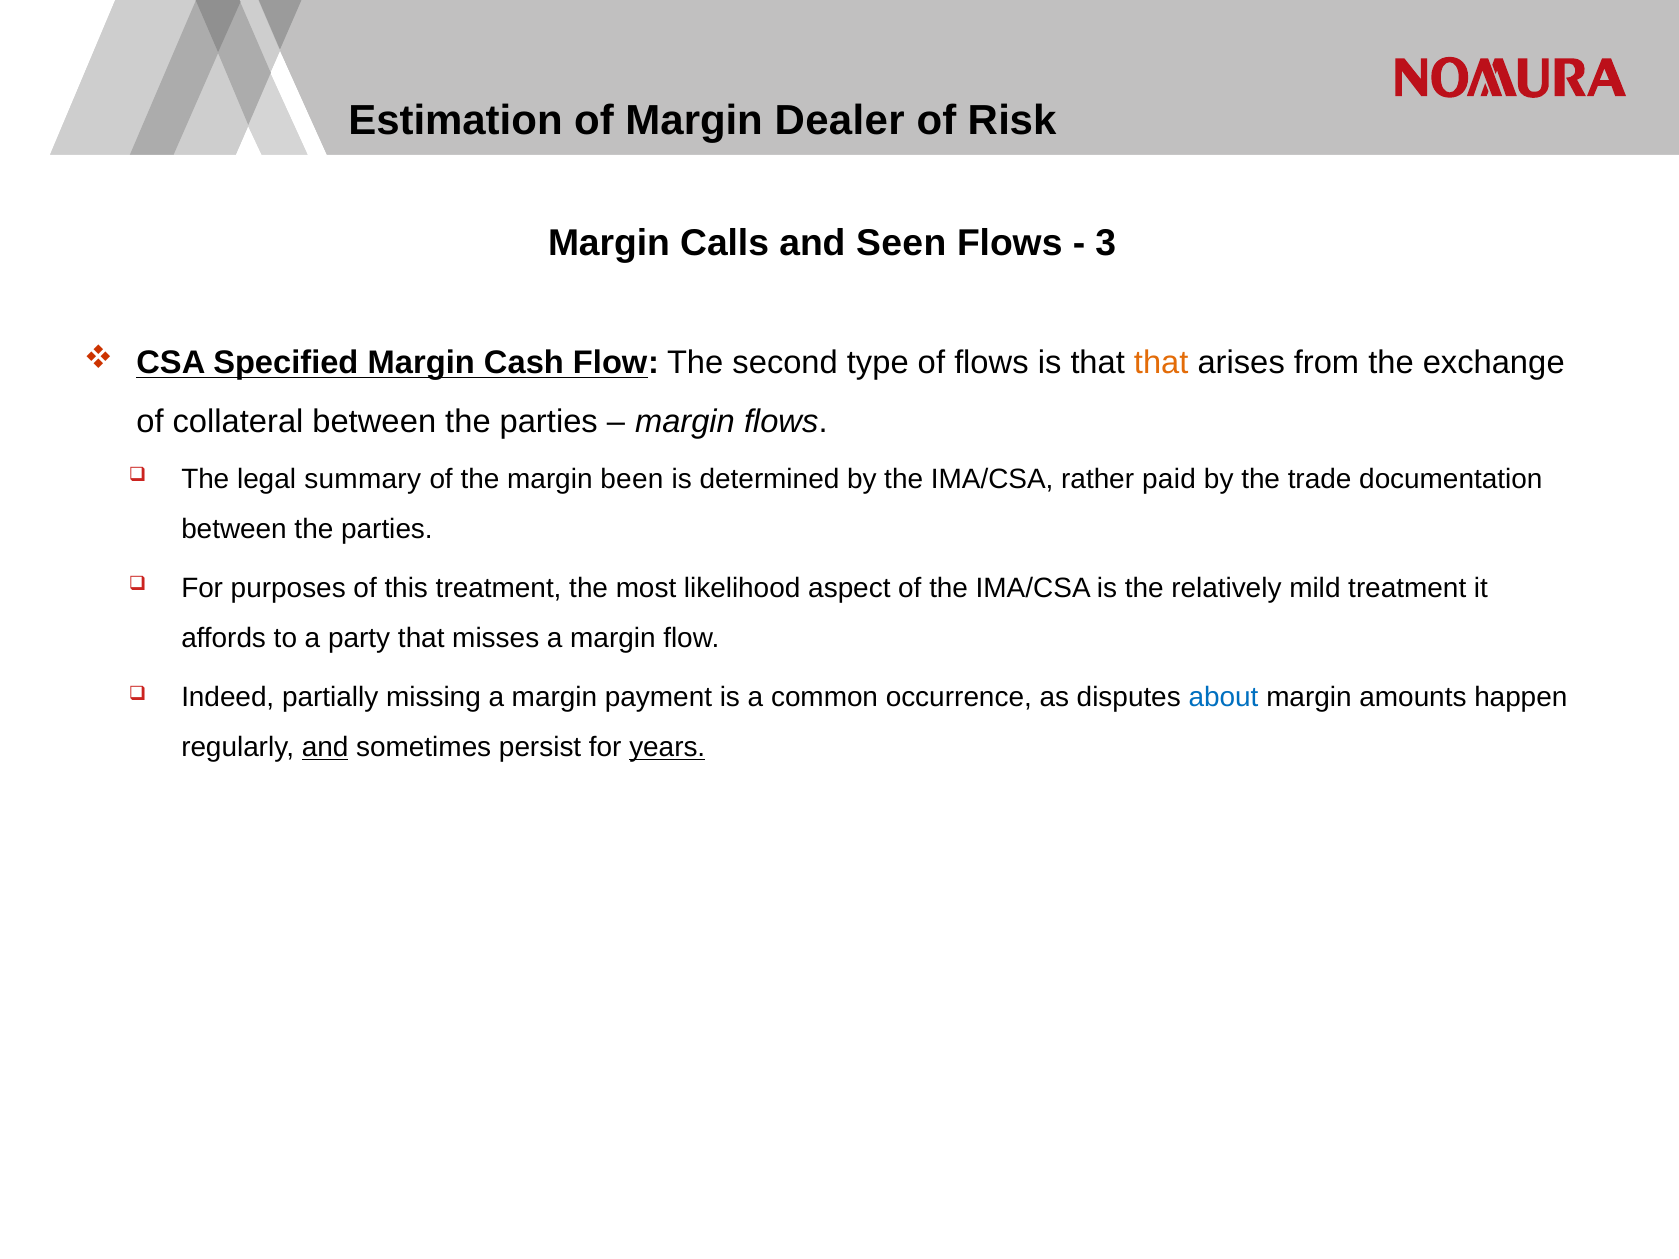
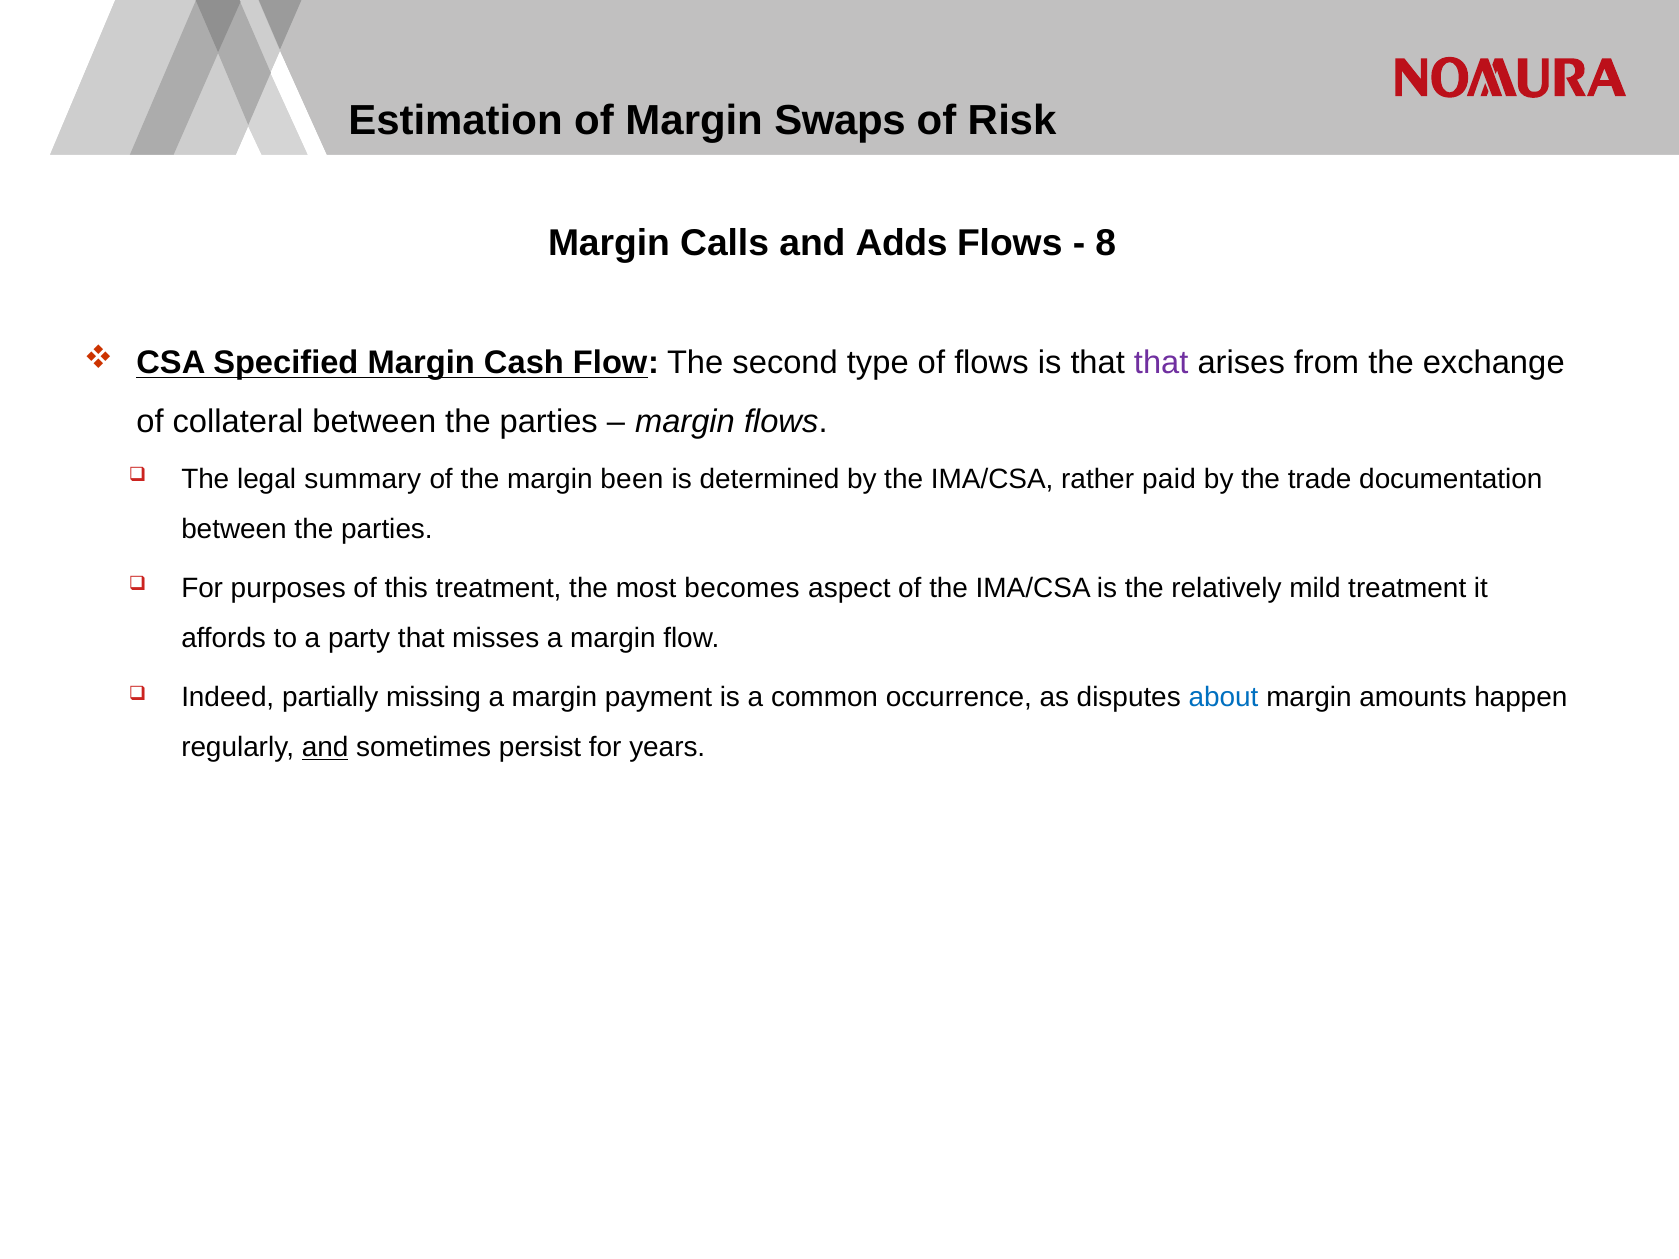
Dealer: Dealer -> Swaps (840, 121)
Seen: Seen -> Adds (902, 243)
3: 3 -> 8 (1106, 243)
that colour: orange -> purple (1161, 363)
likelihood: likelihood -> becomes (742, 588)
years underline: present -> none (667, 748)
